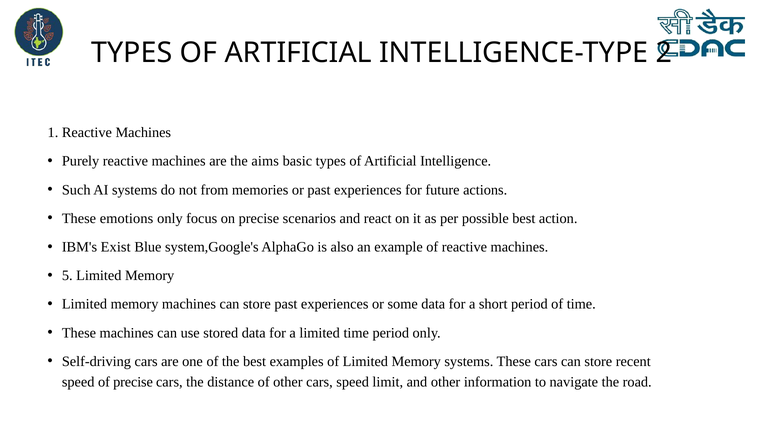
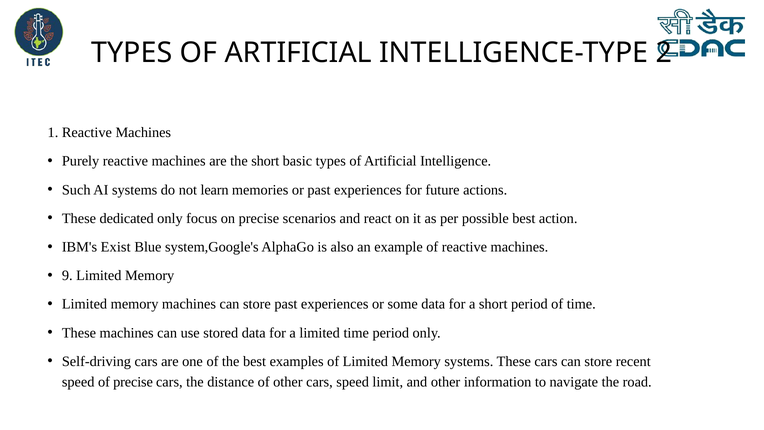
the aims: aims -> short (265, 161)
from: from -> learn (215, 190)
emotions: emotions -> dedicated (127, 218)
5: 5 -> 9 (67, 275)
